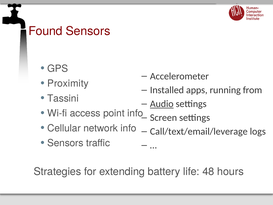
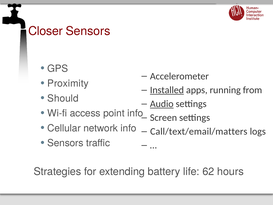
Found: Found -> Closer (45, 31)
Installed underline: none -> present (167, 90)
Tassini: Tassini -> Should (63, 98)
Call/text/email/leverage: Call/text/email/leverage -> Call/text/email/matters (199, 131)
48: 48 -> 62 (208, 171)
